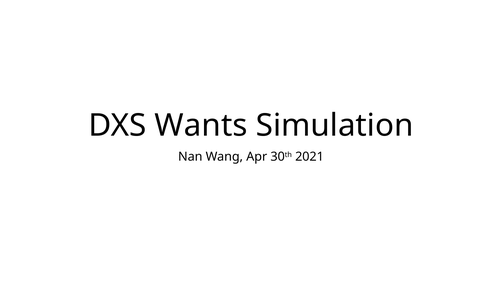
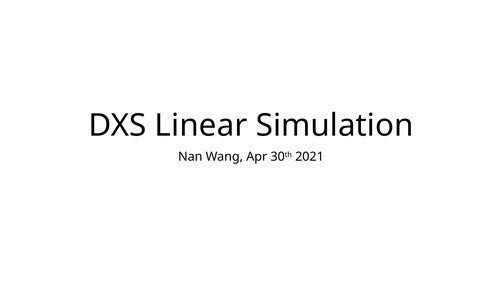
Wants: Wants -> Linear (201, 125)
